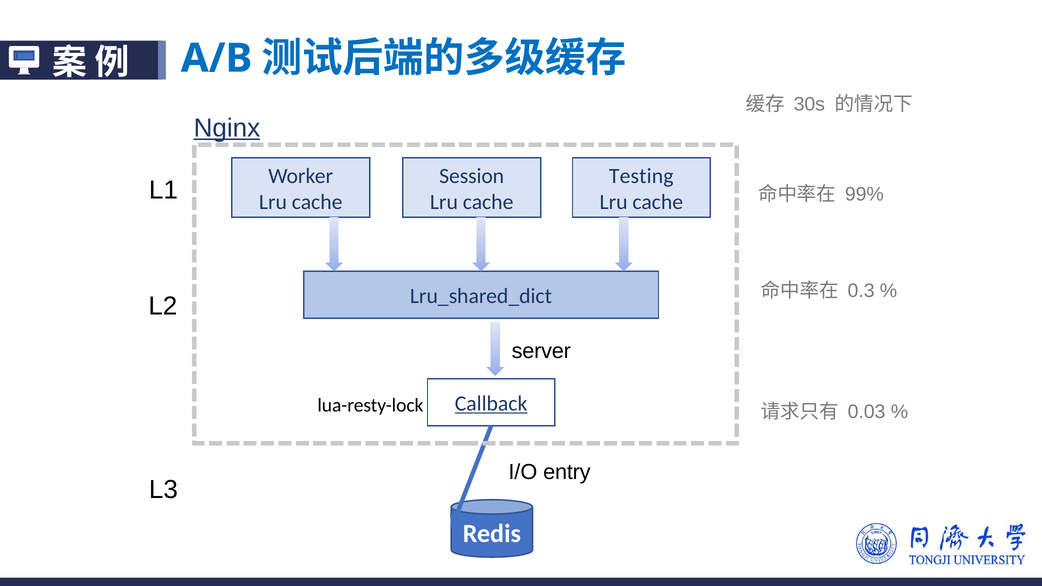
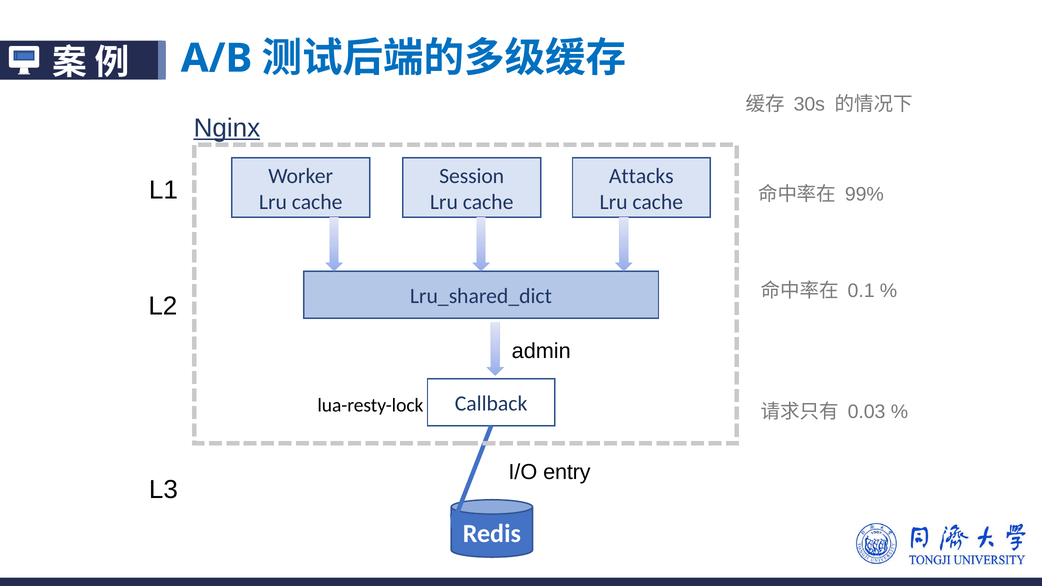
Testing: Testing -> Attacks (641, 176)
0.3: 0.3 -> 0.1 (861, 291)
server: server -> admin (541, 351)
Callback underline: present -> none (491, 404)
